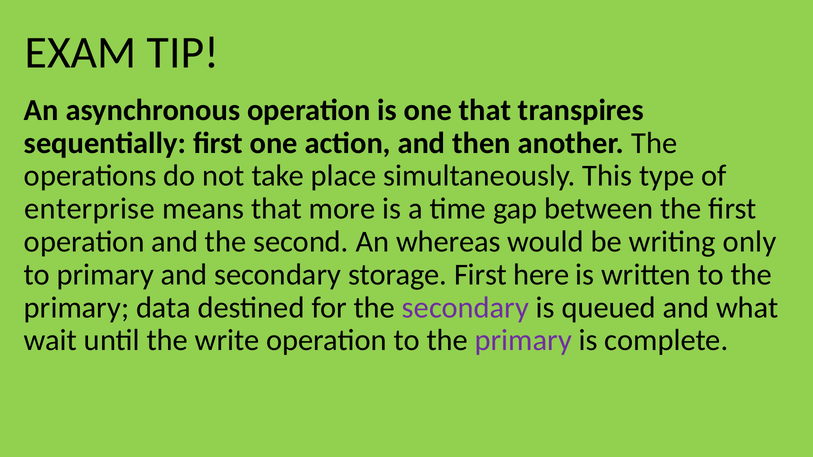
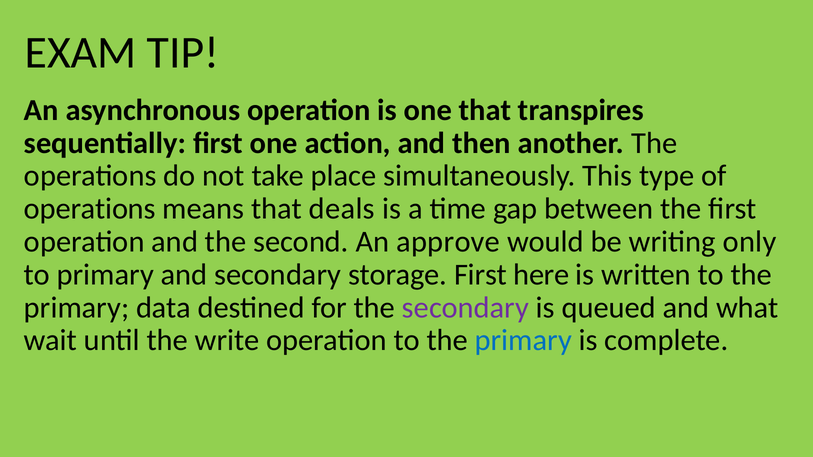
enterprise: enterprise -> operations (90, 209)
more: more -> deals (342, 209)
whereas: whereas -> approve (448, 242)
primary colour: purple -> blue (523, 341)
